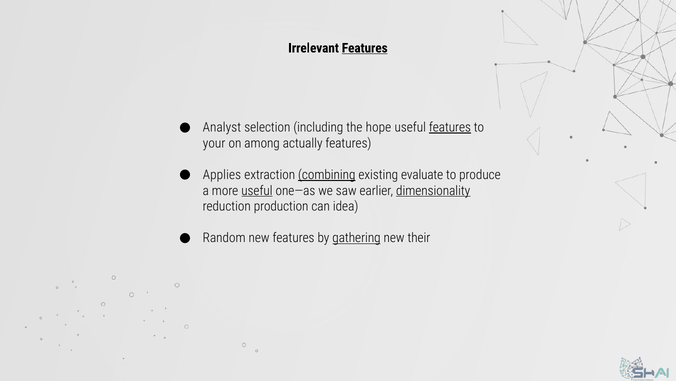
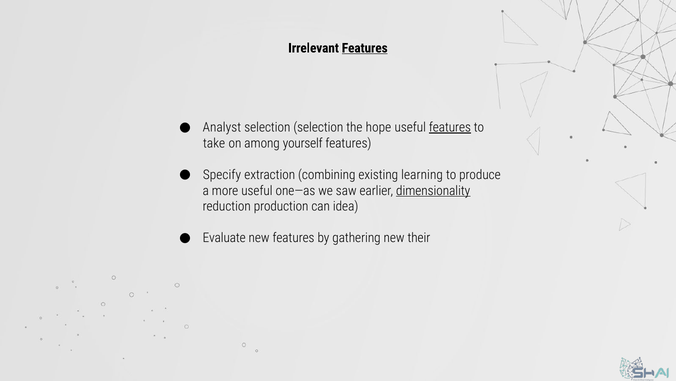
selection including: including -> selection (318, 127)
your: your -> take (214, 143)
actually: actually -> yourself (303, 143)
Applies: Applies -> Specify (222, 175)
combining underline: present -> none (327, 175)
evaluate: evaluate -> learning (422, 175)
useful underline: present -> none (257, 190)
Random: Random -> Evaluate (224, 238)
gathering underline: present -> none (356, 238)
